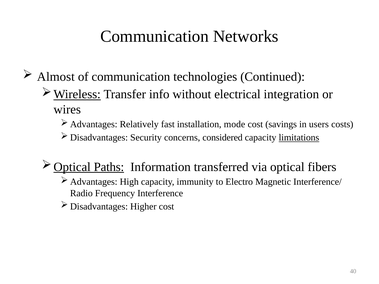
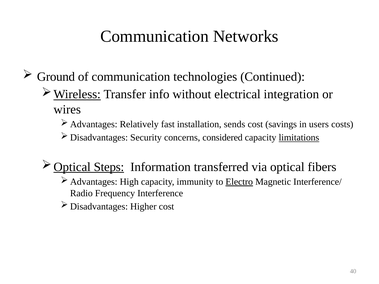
Almost: Almost -> Ground (56, 77)
mode: mode -> sends (235, 124)
Paths: Paths -> Steps (109, 167)
Electro underline: none -> present (239, 182)
